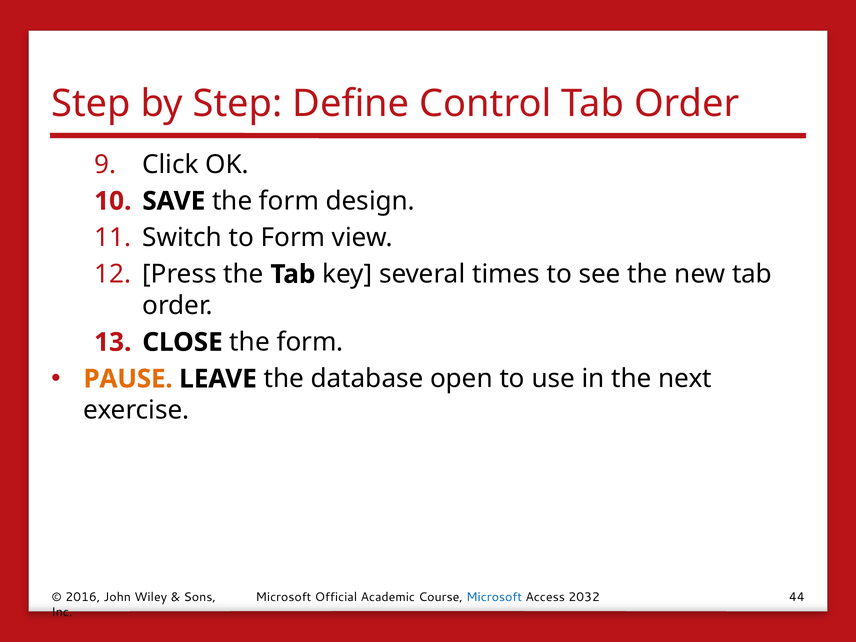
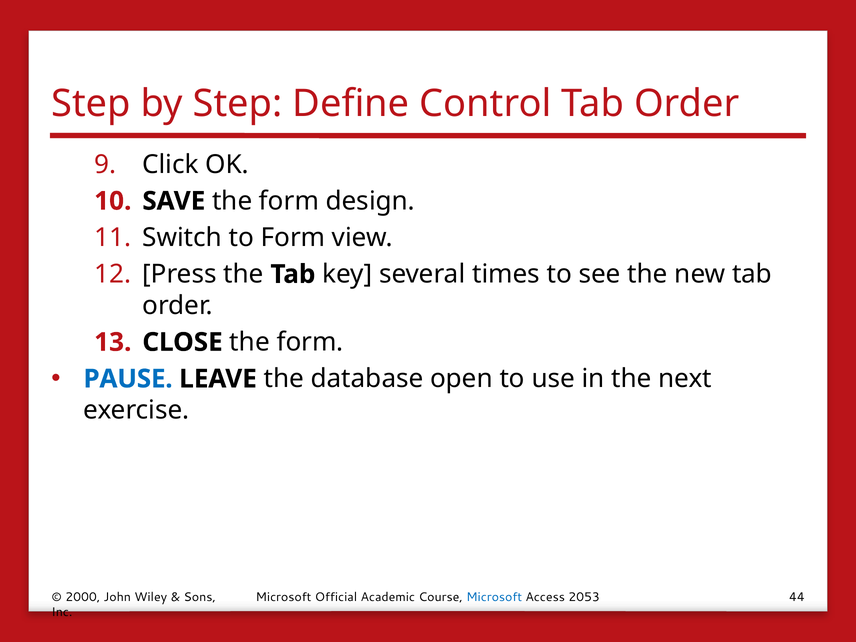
PAUSE colour: orange -> blue (128, 379)
2016: 2016 -> 2000 (83, 597)
2032: 2032 -> 2053 (584, 597)
